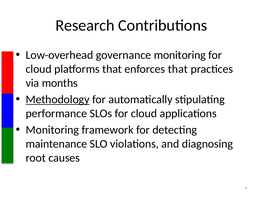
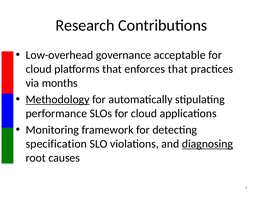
governance monitoring: monitoring -> acceptable (180, 55)
maintenance: maintenance -> specification (56, 144)
diagnosing underline: none -> present (207, 144)
